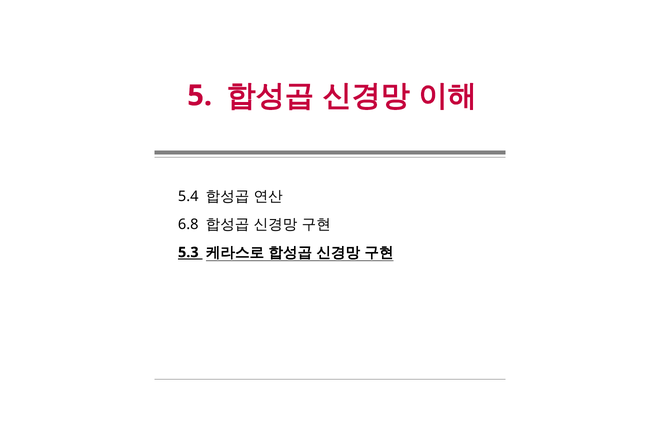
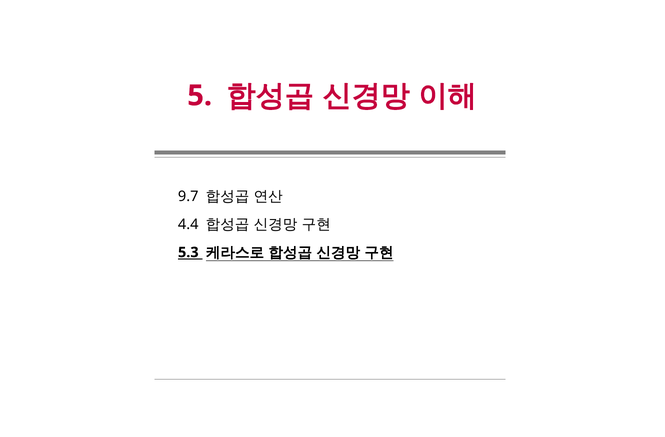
5.4: 5.4 -> 9.7 (188, 197)
6.8: 6.8 -> 4.4 (188, 224)
